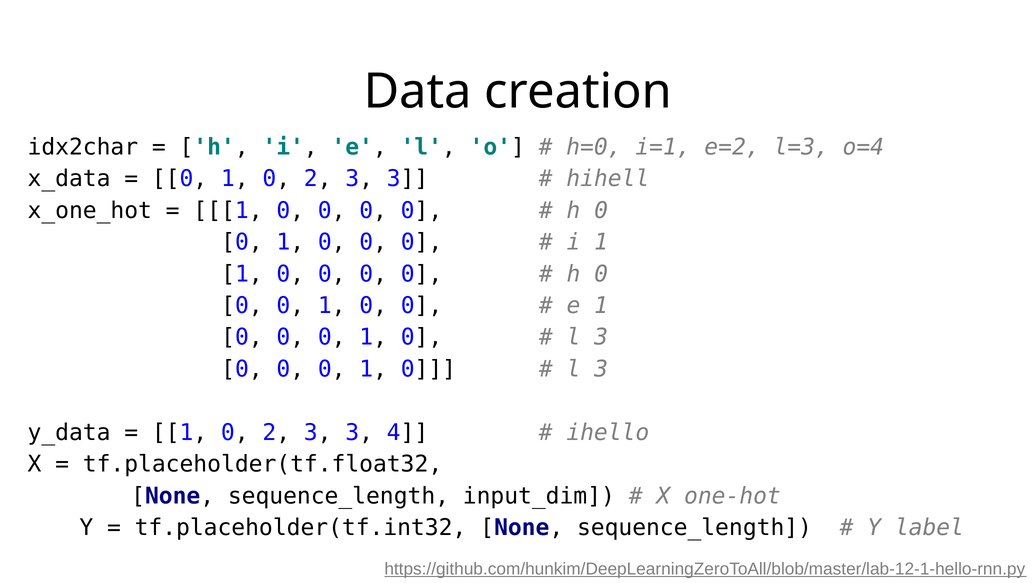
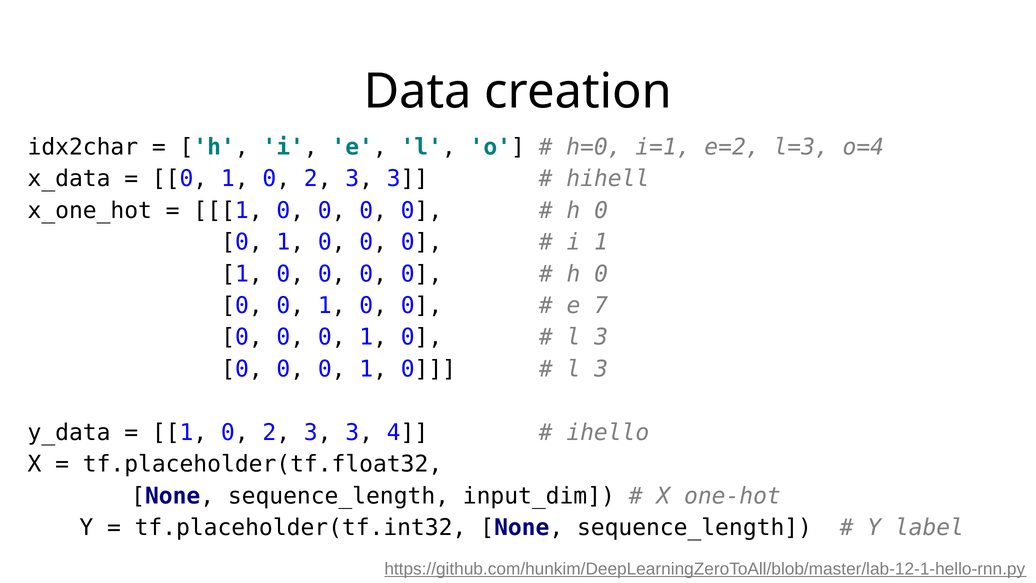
e 1: 1 -> 7 (601, 306)
